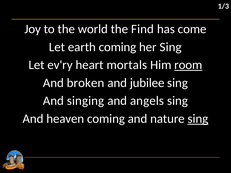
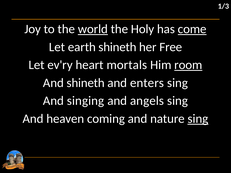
world underline: none -> present (93, 29)
Find: Find -> Holy (143, 29)
come underline: none -> present (192, 29)
earth coming: coming -> shineth (118, 47)
her Sing: Sing -> Free (171, 47)
And broken: broken -> shineth (86, 83)
jubilee: jubilee -> enters (147, 83)
